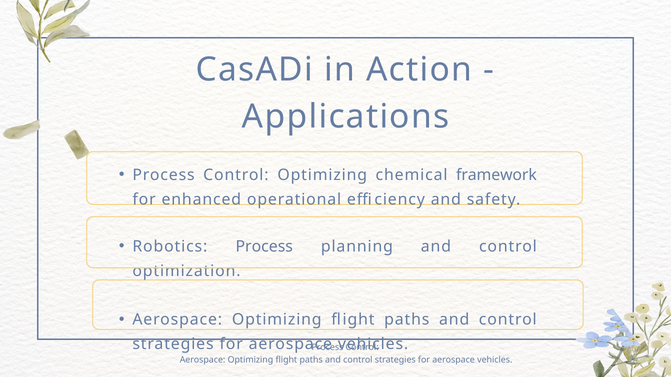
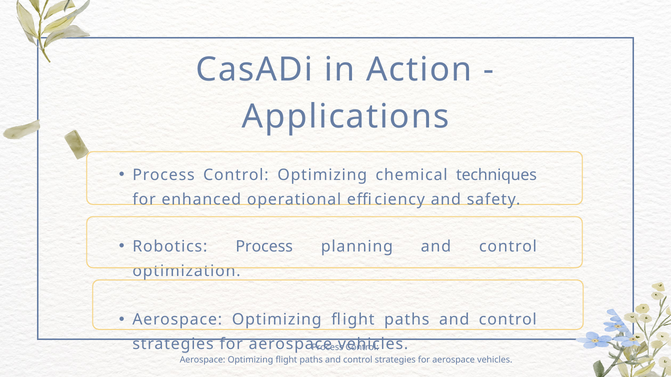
framework: framework -> techniques (496, 175)
